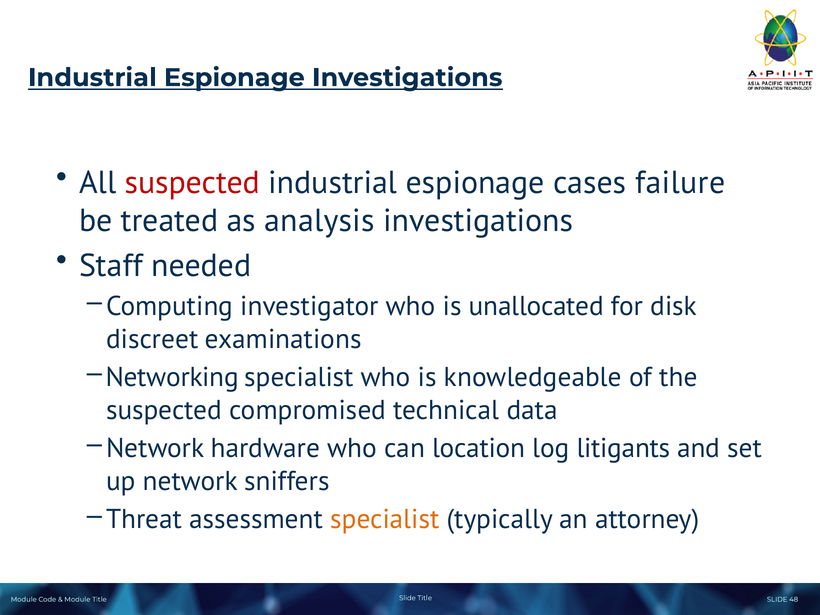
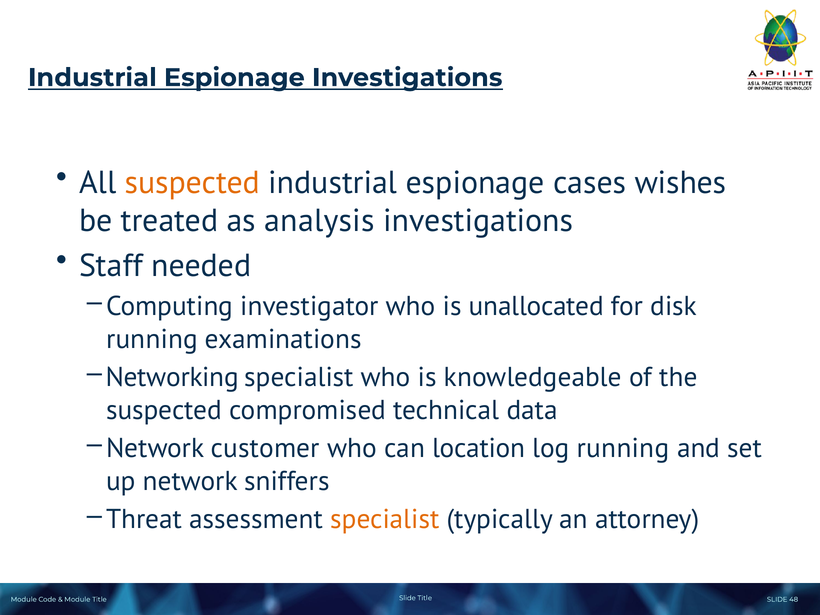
suspected colour: red -> orange (192, 183)
failure: failure -> wishes (681, 183)
discreet: discreet -> running (152, 339)
hardware: hardware -> customer (265, 448)
log litigants: litigants -> running (623, 448)
